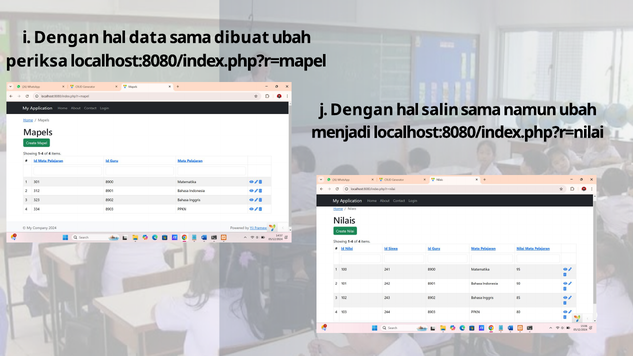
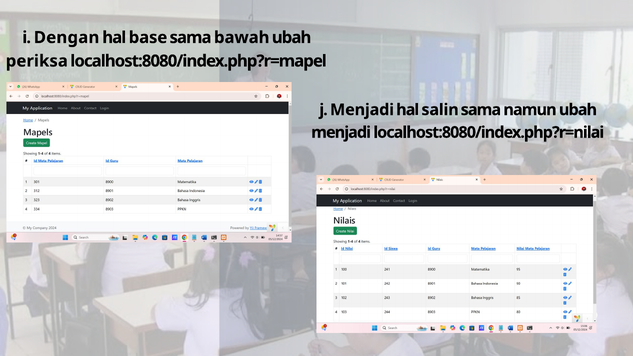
data: data -> base (148, 38)
dibuat: dibuat -> bawah (242, 38)
j Dengan: Dengan -> Menjadi (362, 110)
